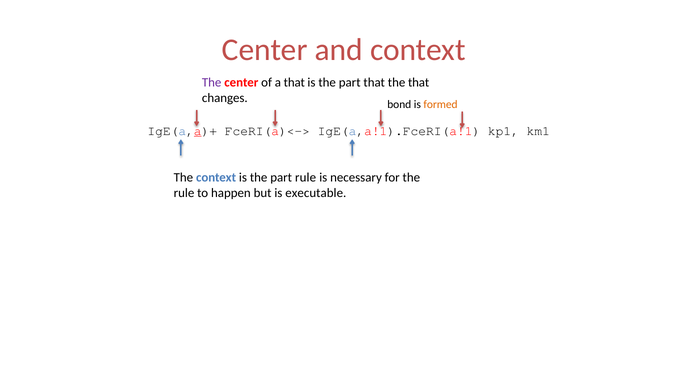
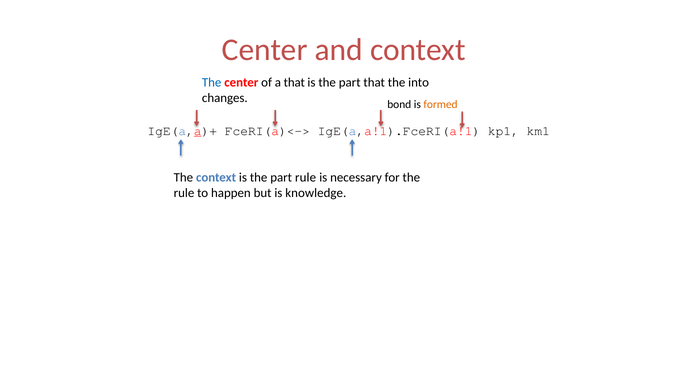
The colour: purple -> blue (212, 82)
the that: that -> into (419, 82)
executable: executable -> knowledge (316, 193)
